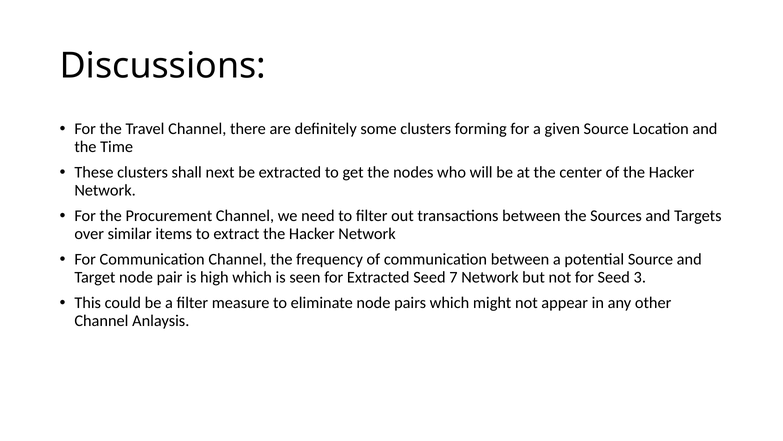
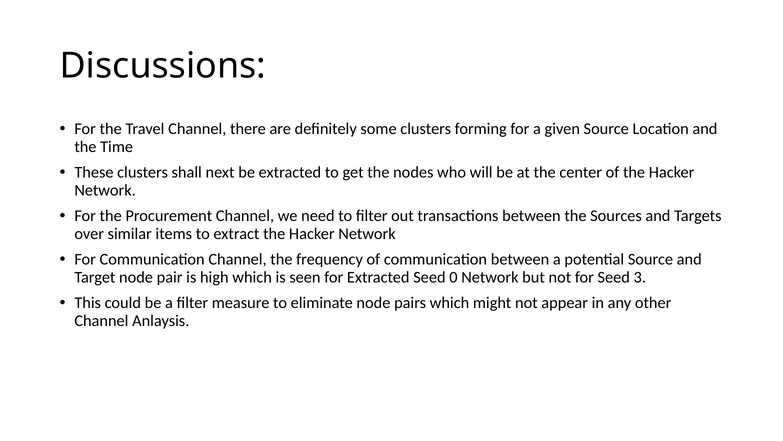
7: 7 -> 0 (453, 277)
